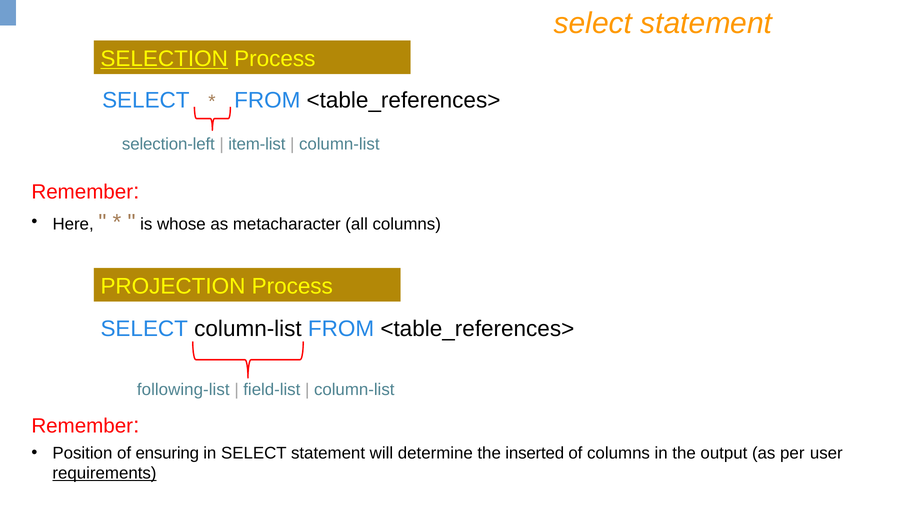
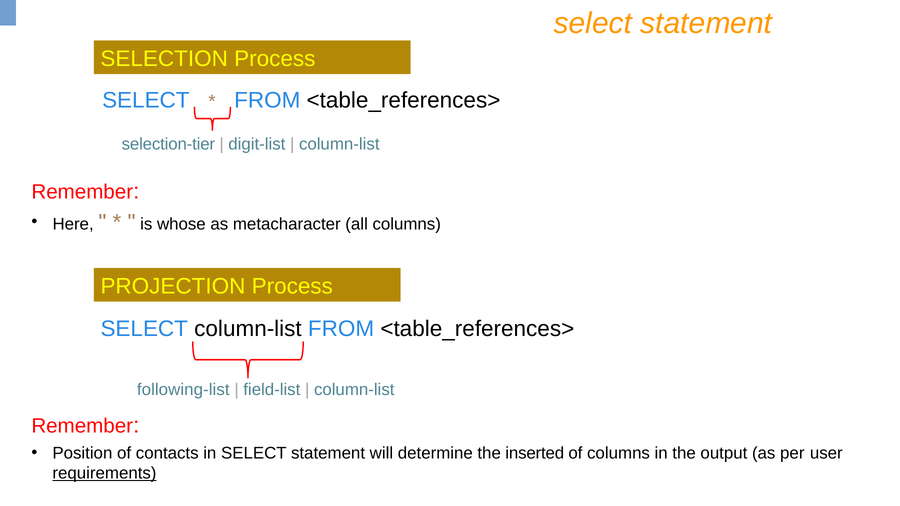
SELECTION underline: present -> none (164, 59)
selection-left: selection-left -> selection-tier (168, 144)
item-list: item-list -> digit-list (257, 144)
ensuring: ensuring -> contacts (167, 453)
